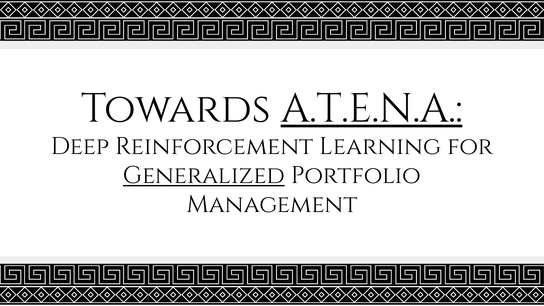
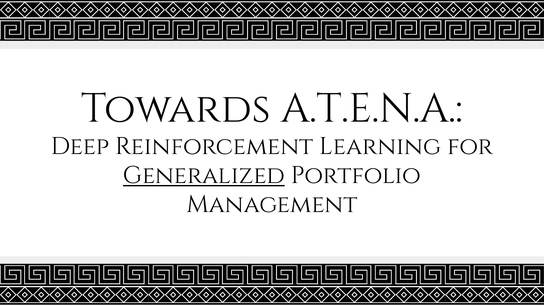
A.T.E.N.A underline: present -> none (372, 108)
